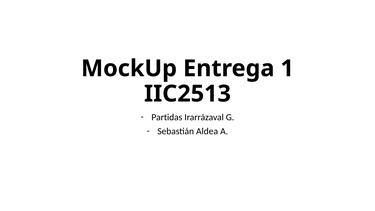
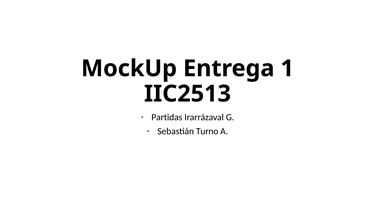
Aldea: Aldea -> Turno (207, 131)
